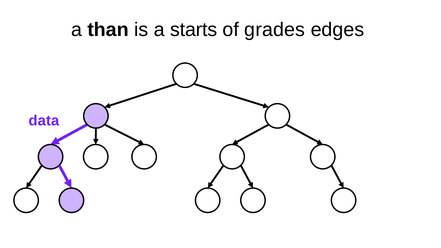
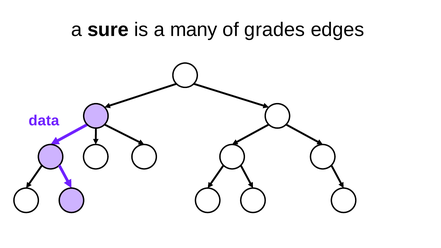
than: than -> sure (108, 30)
starts: starts -> many (194, 30)
